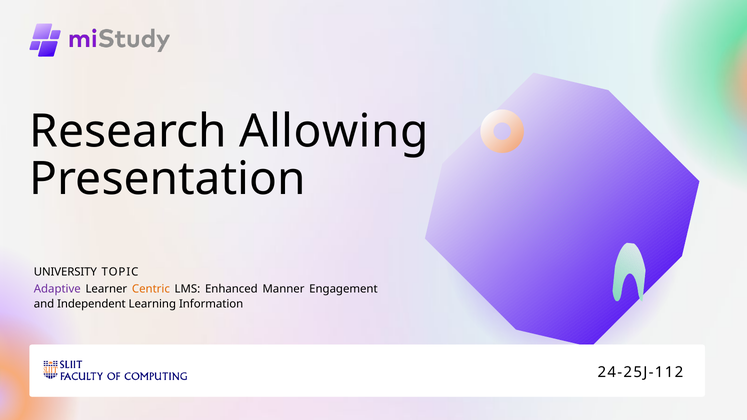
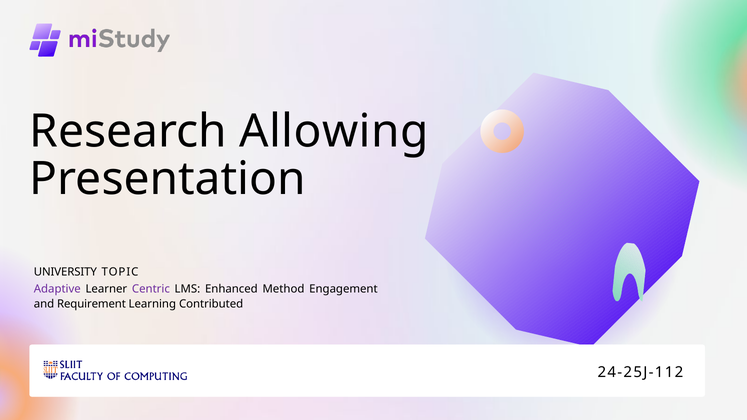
Centric colour: orange -> purple (151, 289)
Manner: Manner -> Method (283, 289)
Independent: Independent -> Requirement (91, 304)
Information: Information -> Contributed (211, 304)
